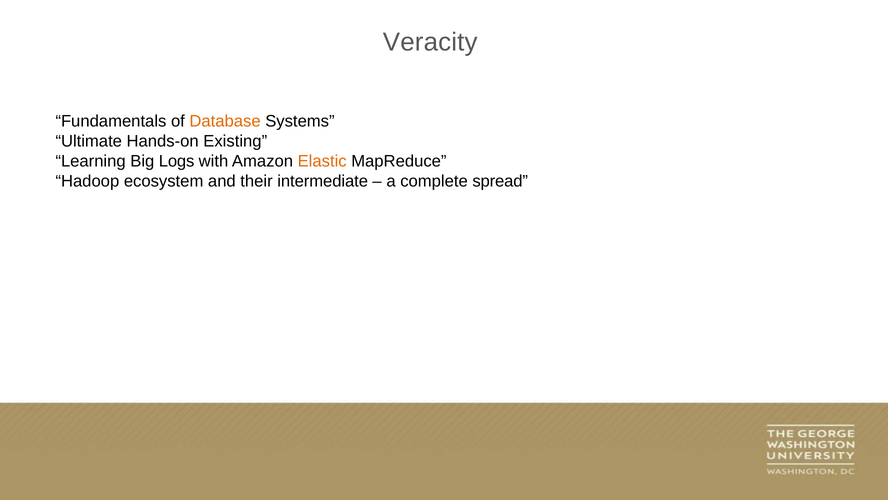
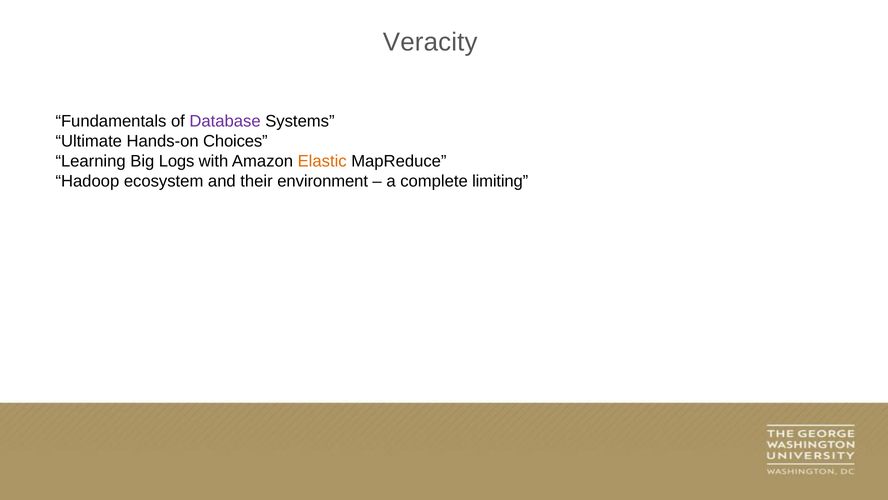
Database colour: orange -> purple (225, 121)
Existing: Existing -> Choices (235, 141)
intermediate: intermediate -> environment (323, 181)
spread: spread -> limiting (500, 181)
